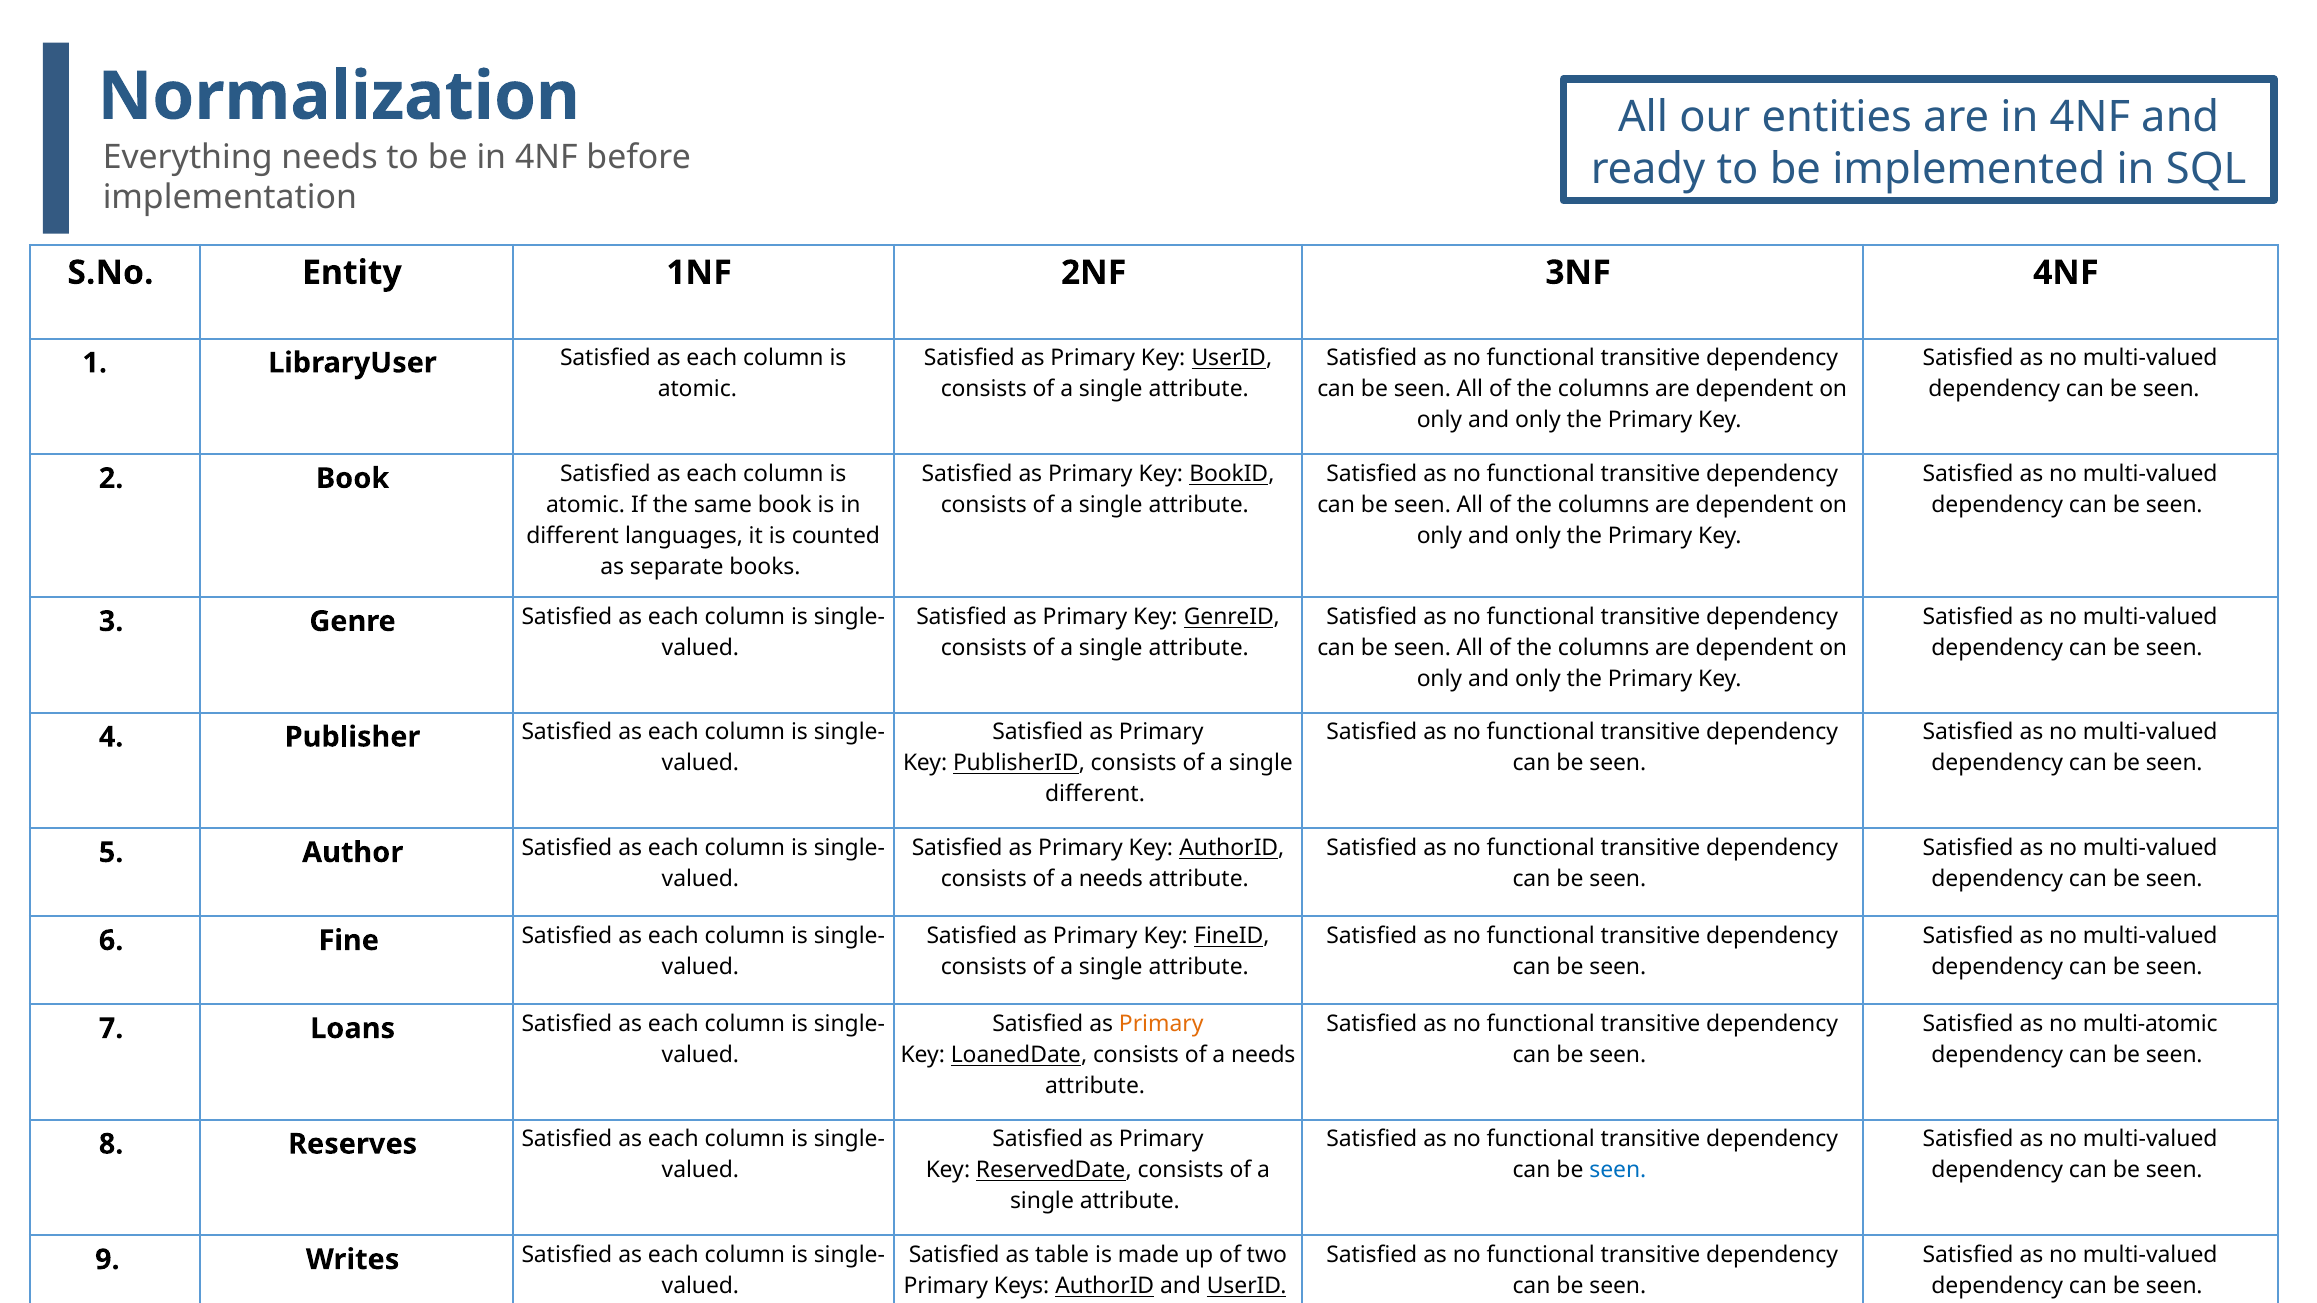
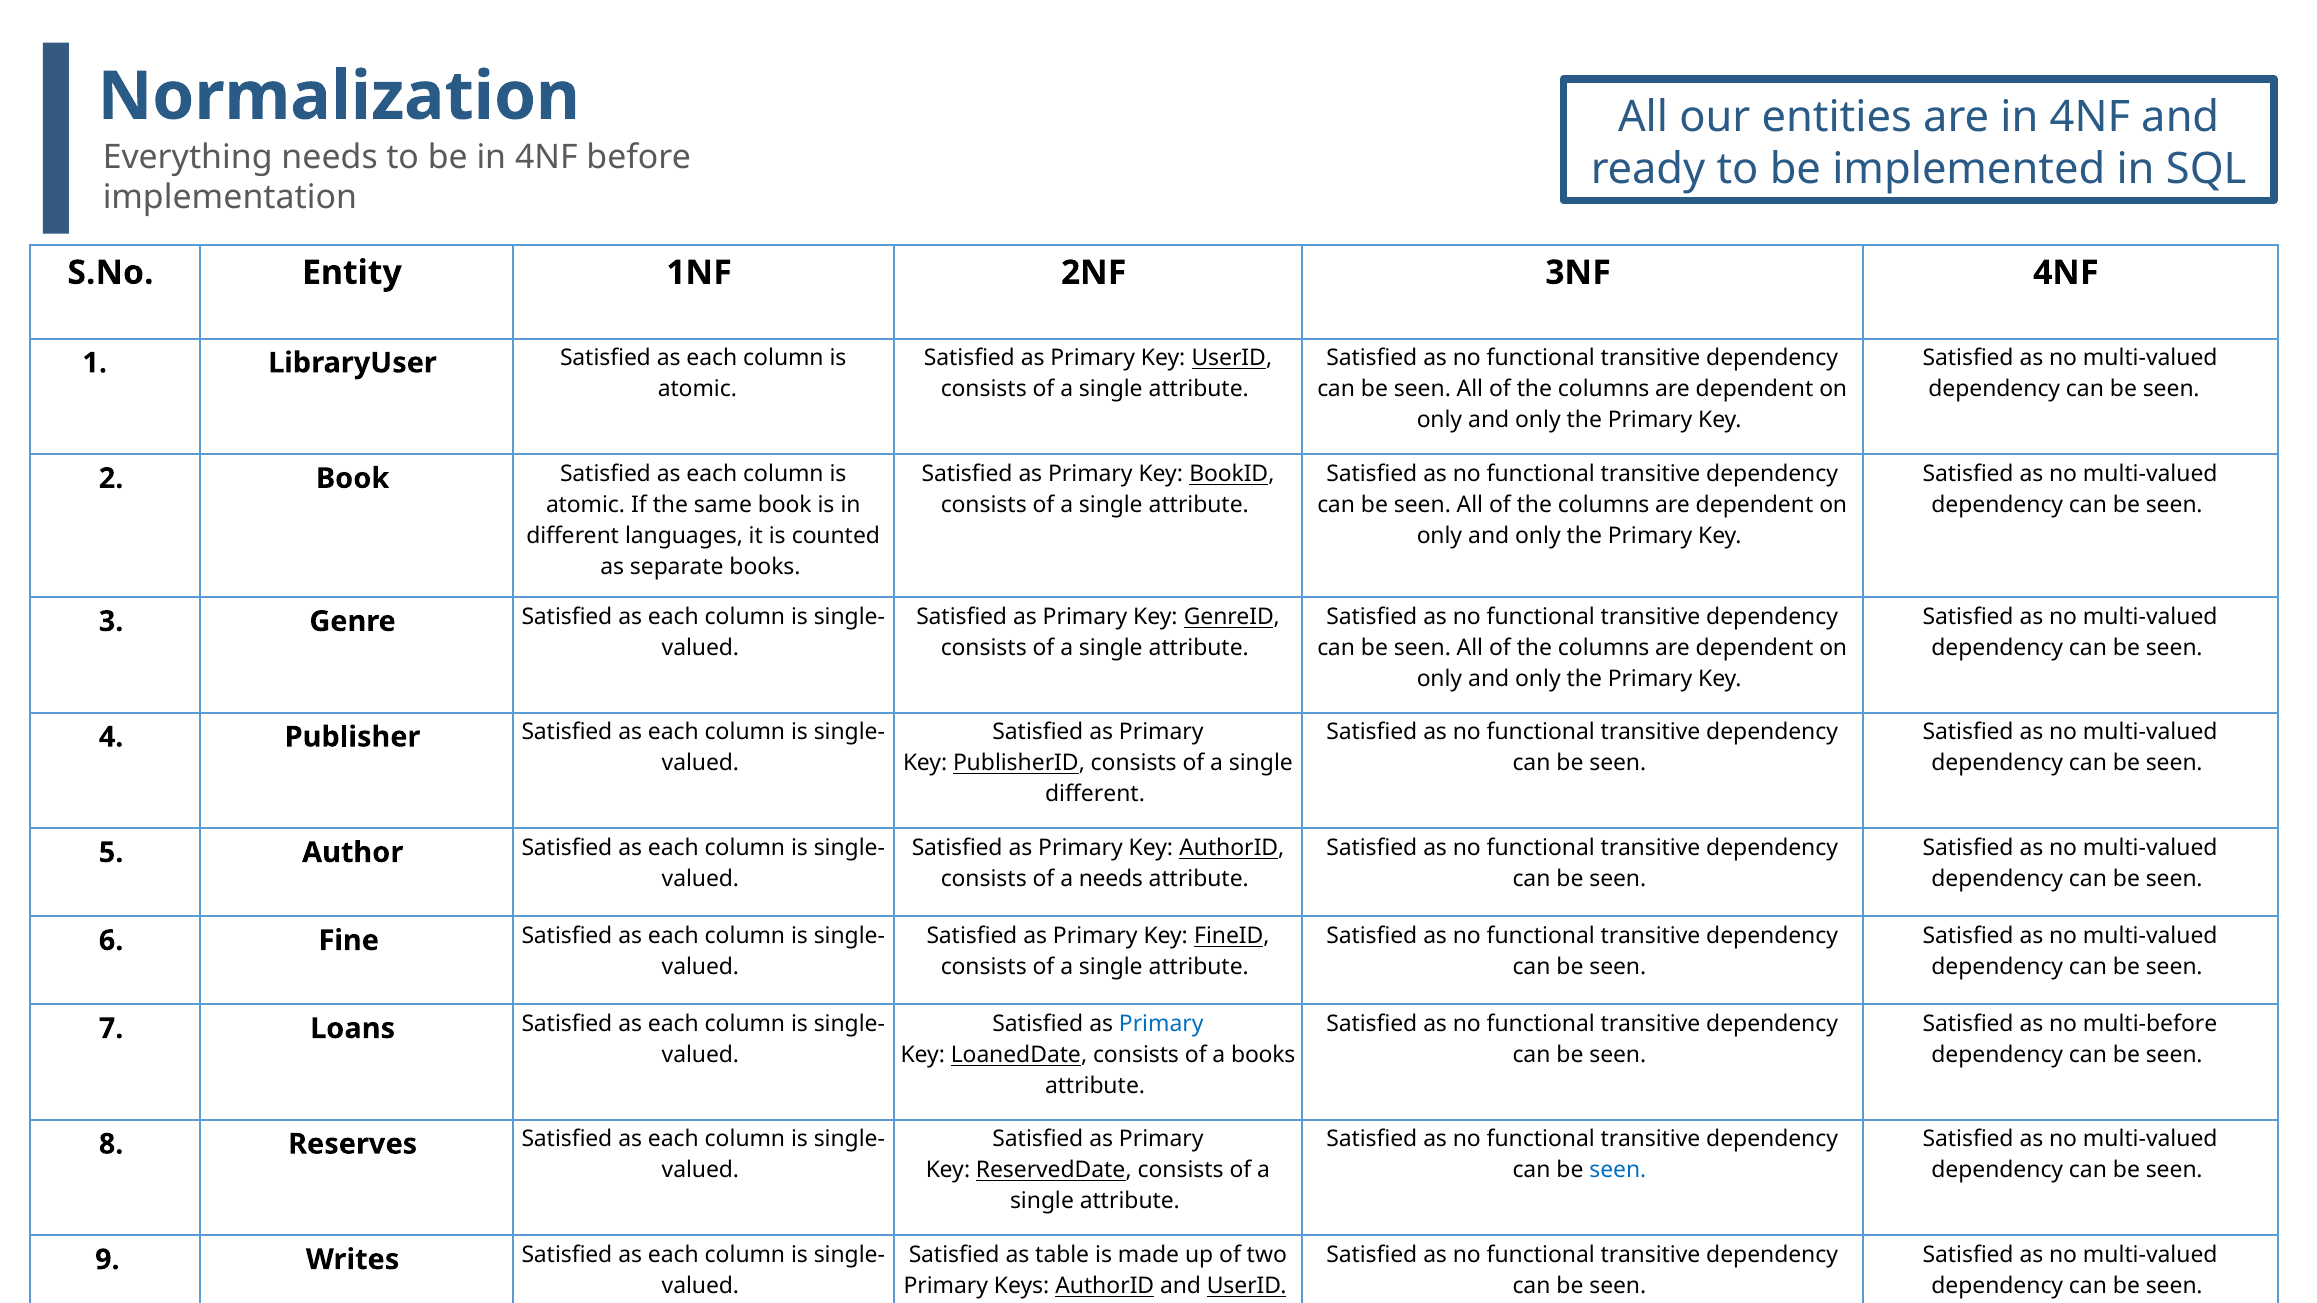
Primary colour: orange -> blue (1161, 1024)
multi-atomic: multi-atomic -> multi-before (2150, 1024)
needs: needs -> books (1263, 1055)
